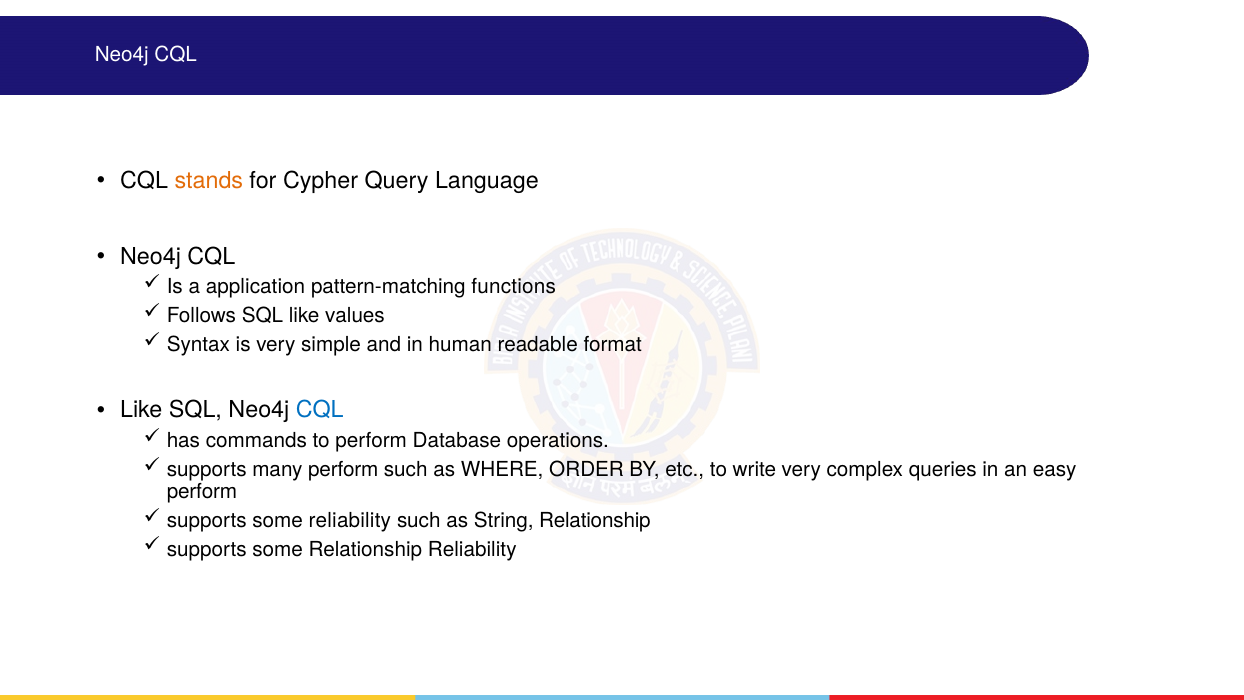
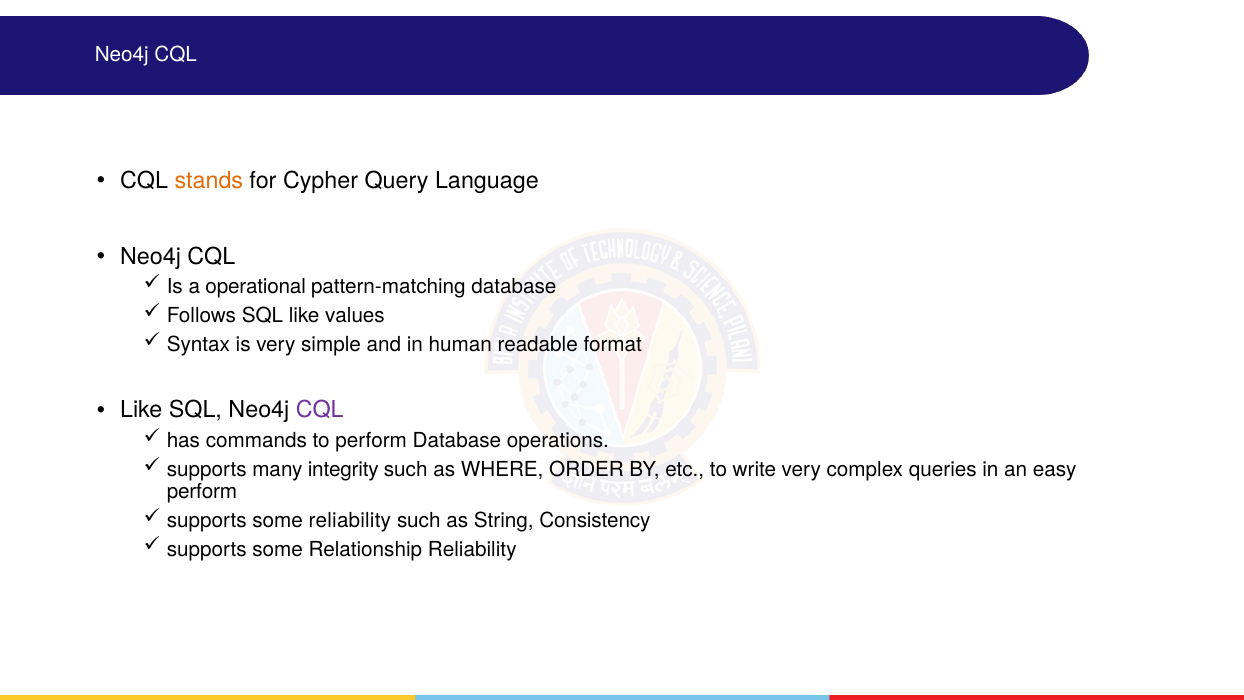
application: application -> operational (256, 287)
pattern-matching functions: functions -> database (514, 287)
CQL colour: blue -> purple (320, 410)
many perform: perform -> integrity (343, 469)
String Relationship: Relationship -> Consistency (595, 520)
